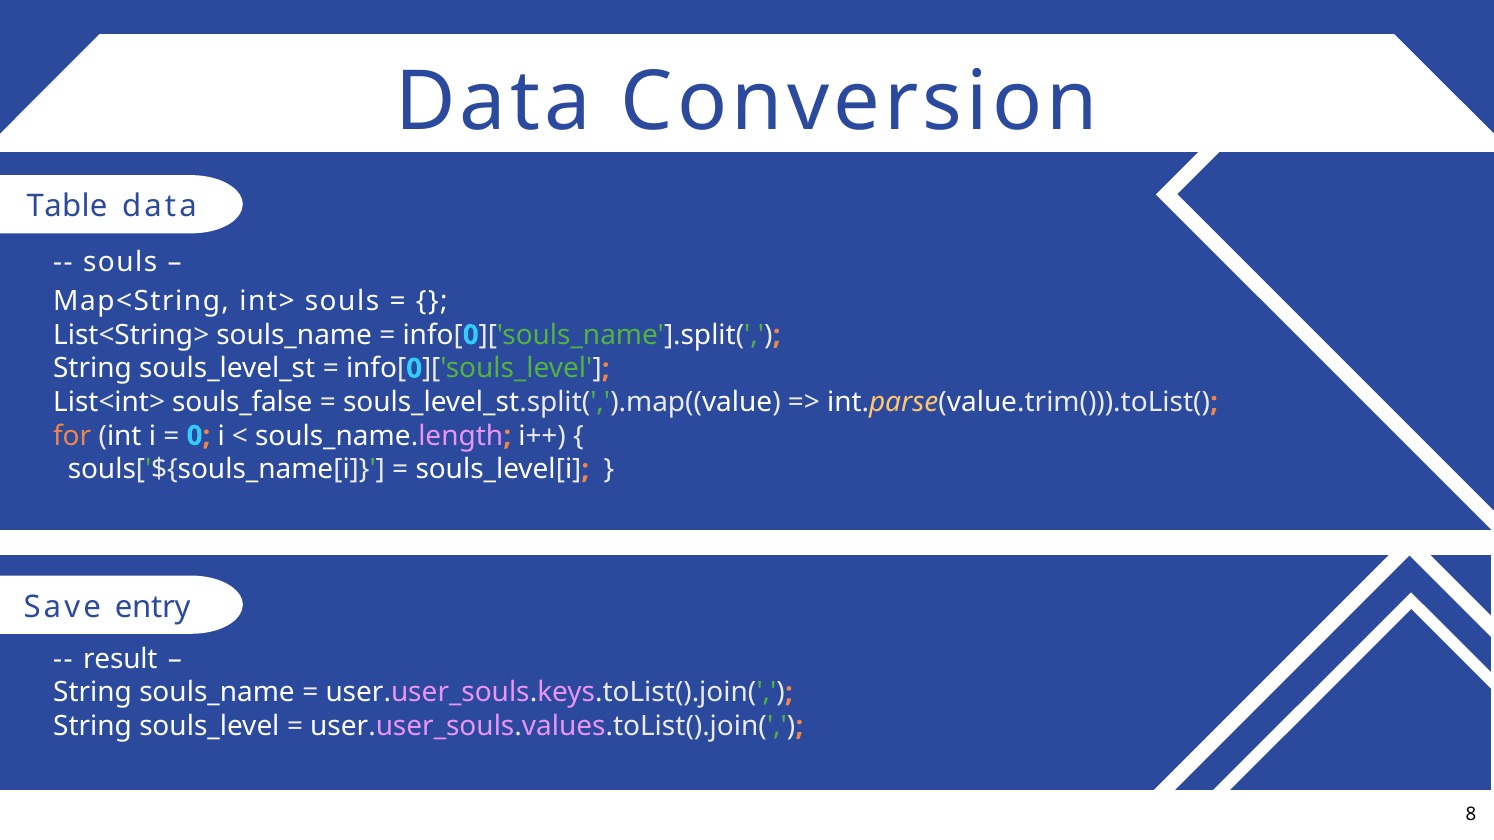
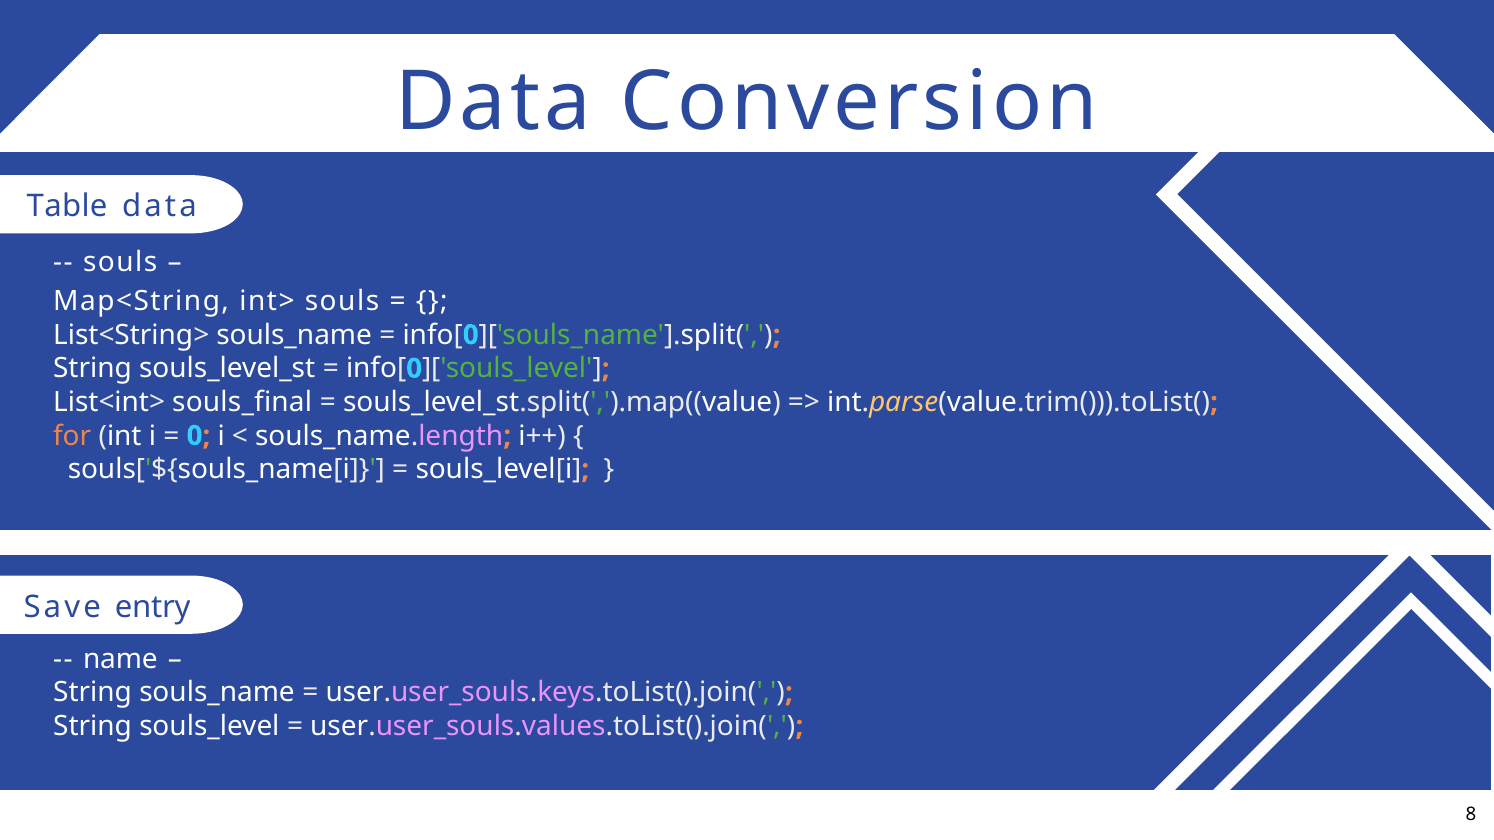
souls_false: souls_false -> souls_final (242, 402)
result: result -> name (120, 659)
